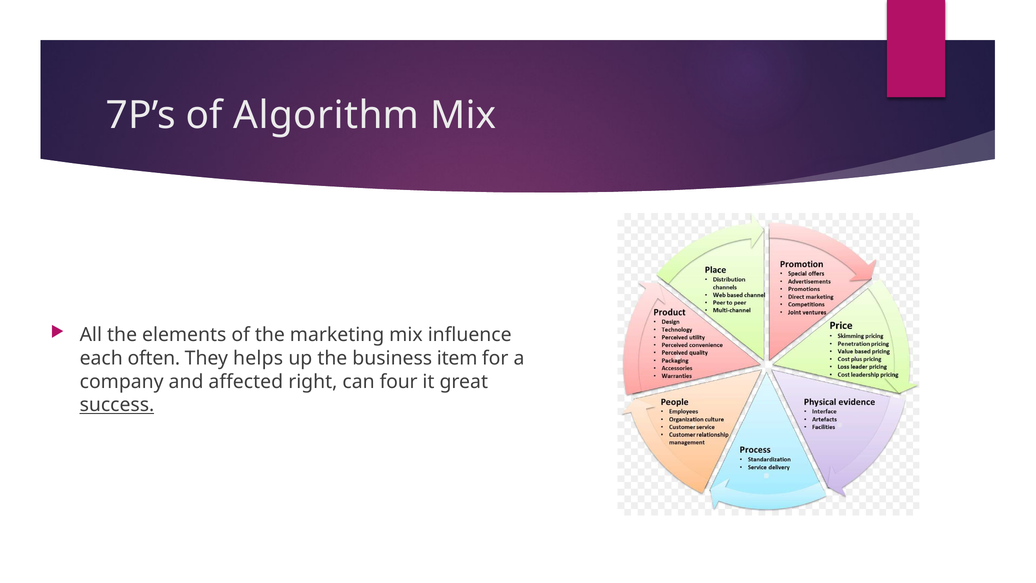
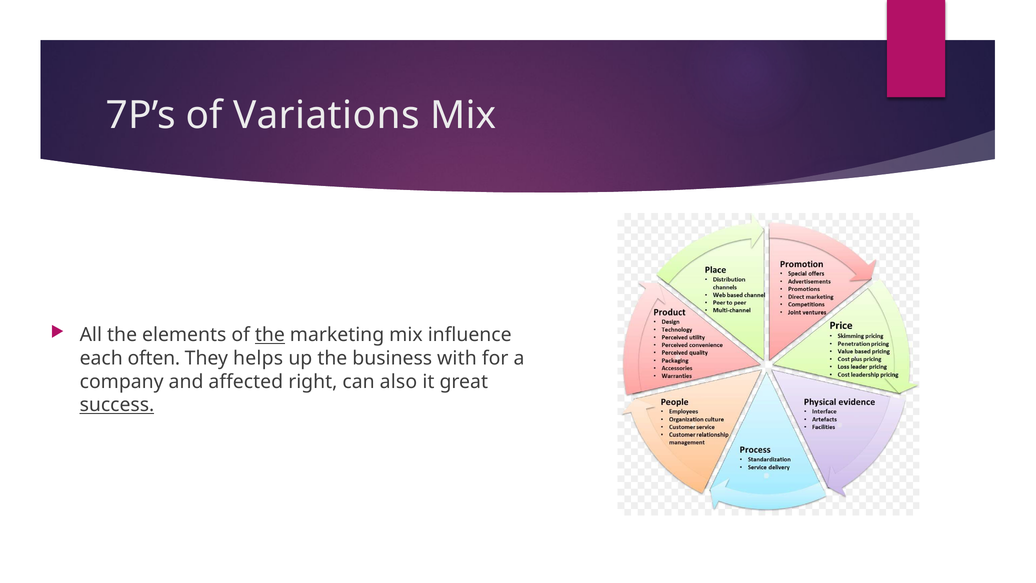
Algorithm: Algorithm -> Variations (326, 115)
the underline: none -> present (270, 335)
item: item -> with (457, 358)
four: four -> also (398, 382)
